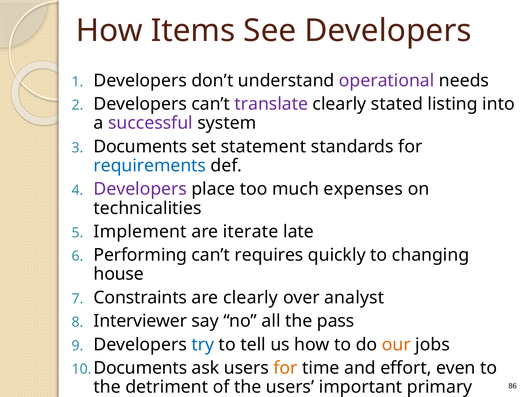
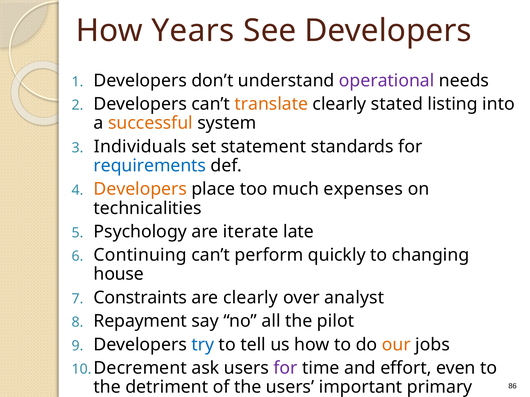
Items: Items -> Years (193, 31)
translate colour: purple -> orange (271, 104)
successful colour: purple -> orange (150, 123)
Documents: Documents -> Individuals (140, 147)
Developers colour: purple -> orange (140, 189)
Implement: Implement -> Psychology (140, 232)
Performing: Performing -> Continuing (140, 255)
requires: requires -> perform (269, 255)
Interviewer: Interviewer -> Repayment (140, 321)
pass: pass -> pilot (336, 321)
Documents: Documents -> Decrement (140, 368)
for colour: orange -> purple (286, 368)
